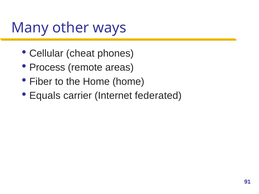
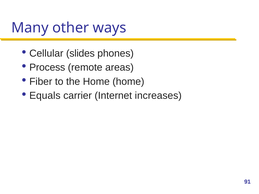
cheat: cheat -> slides (80, 53)
federated: federated -> increases (158, 96)
